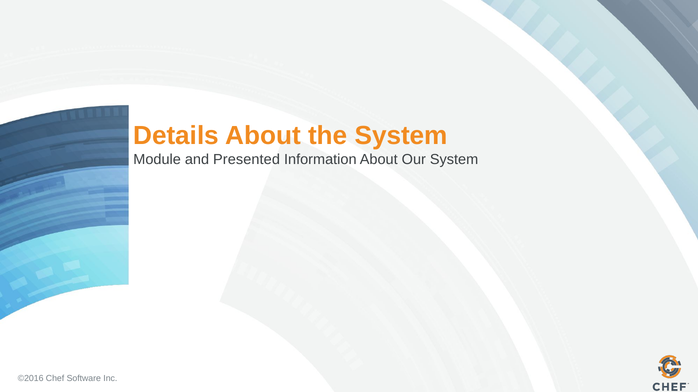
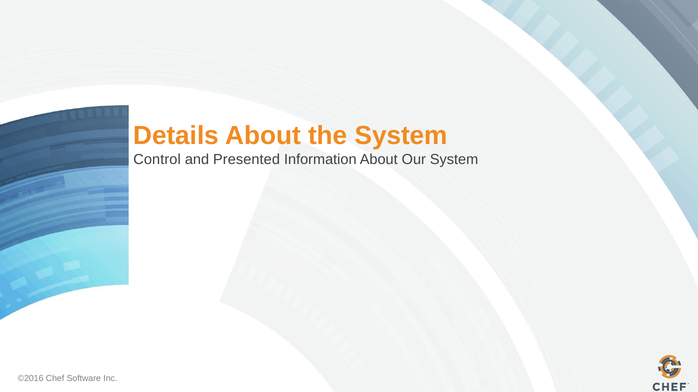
Module: Module -> Control (157, 160)
